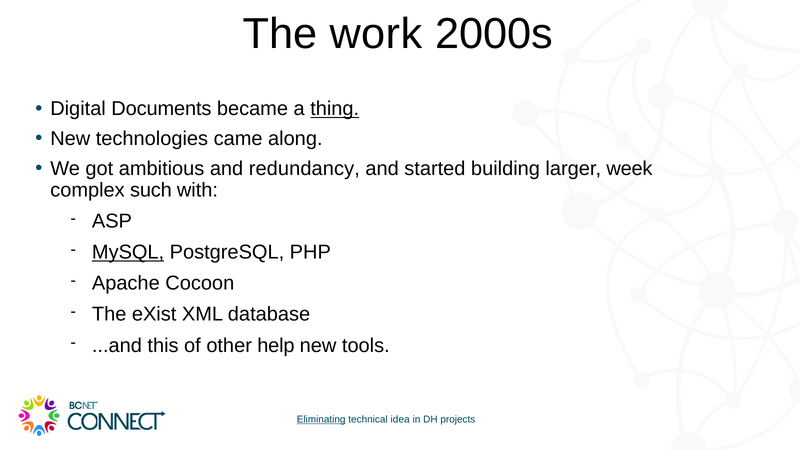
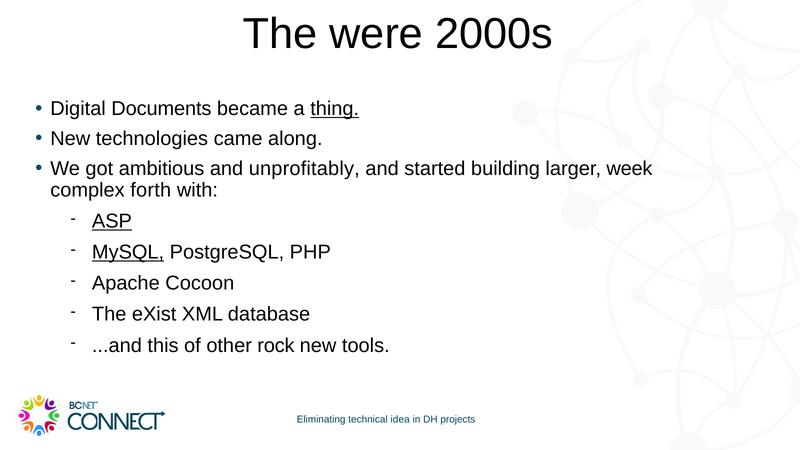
work: work -> were (376, 34)
redundancy: redundancy -> unprofitably (304, 169)
such: such -> forth (151, 190)
ASP underline: none -> present (112, 221)
help: help -> rock (276, 345)
Eliminating underline: present -> none (321, 420)
